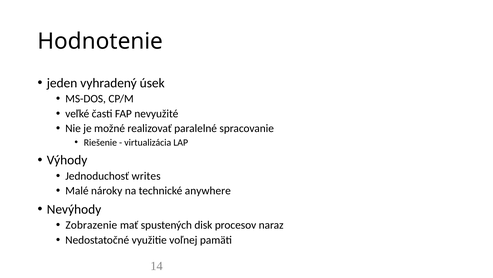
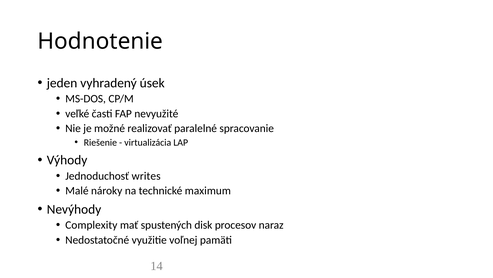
anywhere: anywhere -> maximum (208, 190)
Zobrazenie: Zobrazenie -> Complexity (91, 225)
